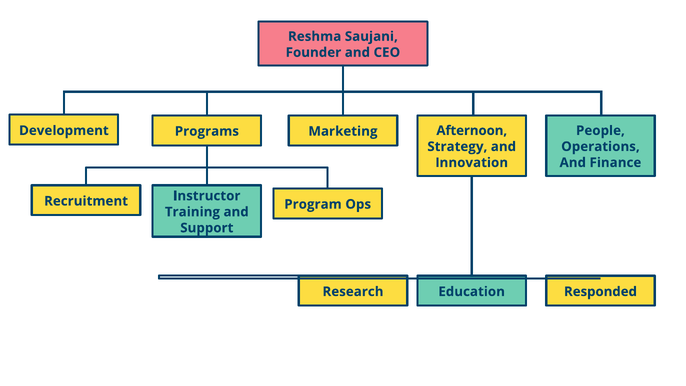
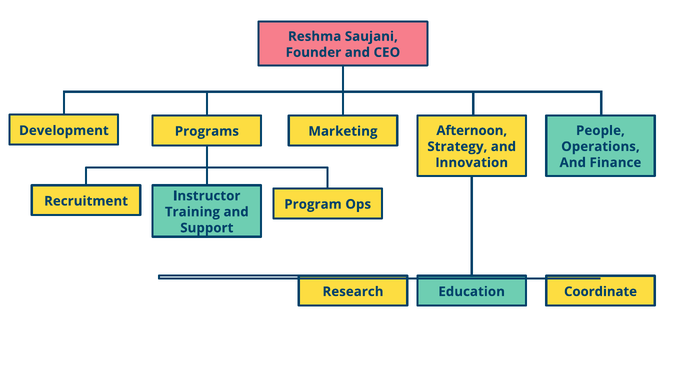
Responded: Responded -> Coordinate (600, 292)
